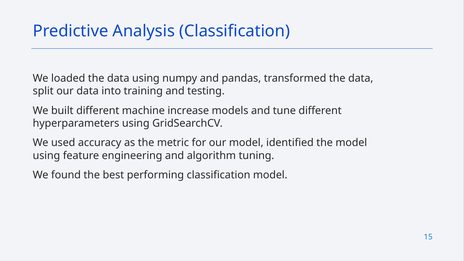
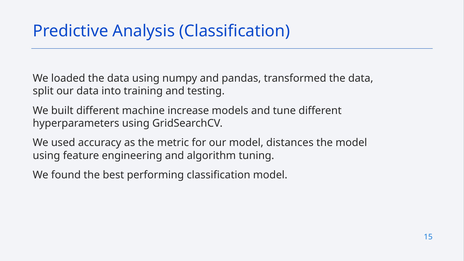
identified: identified -> distances (290, 143)
